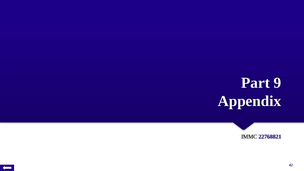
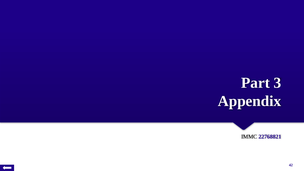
9: 9 -> 3 (277, 83)
